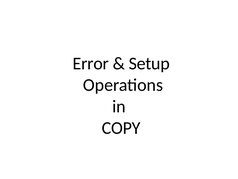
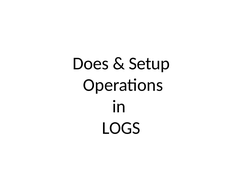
Error: Error -> Does (91, 63)
COPY: COPY -> LOGS (121, 128)
